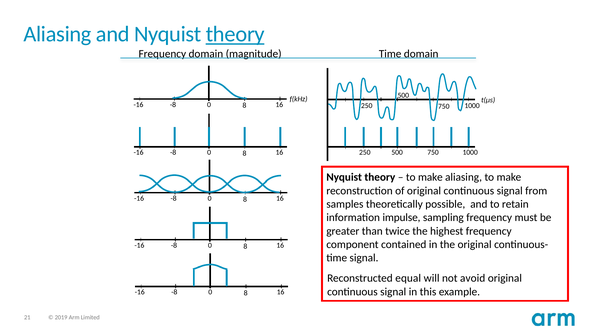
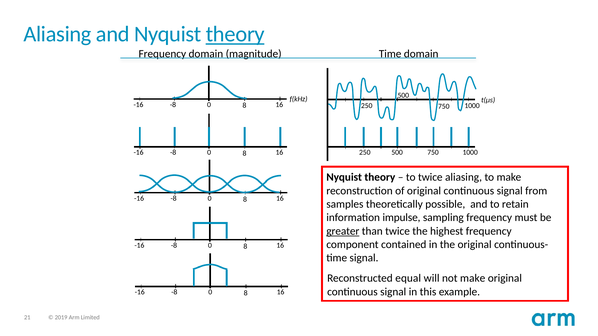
make: make -> twice (430, 177)
greater underline: none -> present (343, 231)
not avoid: avoid -> make (473, 279)
